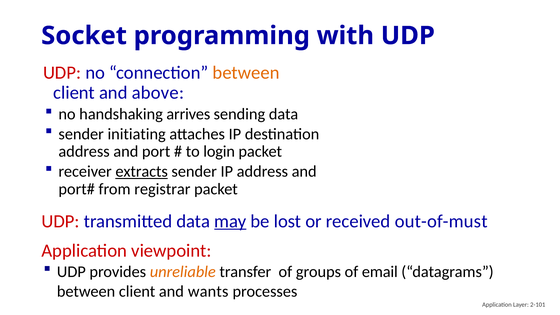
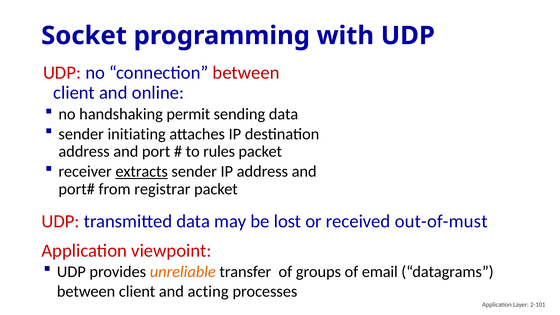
between colour: orange -> red (246, 73)
above: above -> online (158, 93)
arrives: arrives -> permit (188, 114)
login: login -> rules (219, 152)
may underline: present -> none (230, 221)
wants: wants -> acting (208, 291)
